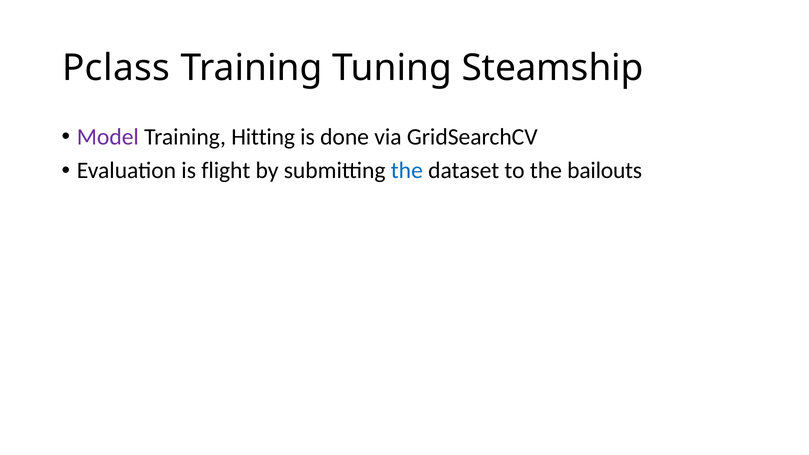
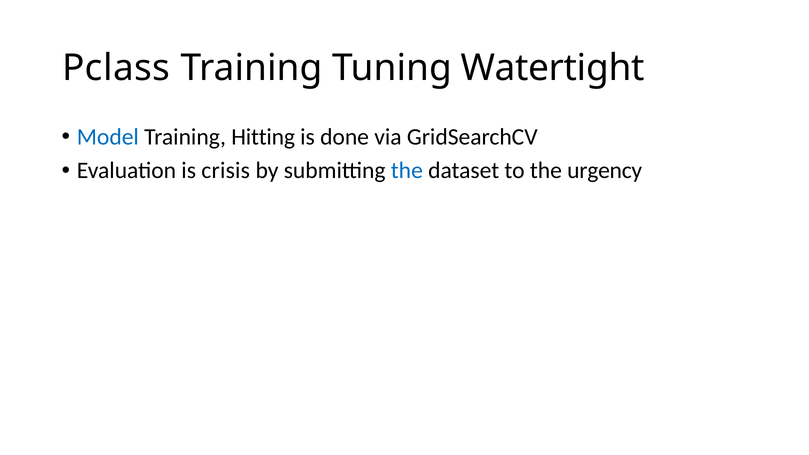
Steamship: Steamship -> Watertight (553, 68)
Model colour: purple -> blue (108, 137)
flight: flight -> crisis (226, 171)
bailouts: bailouts -> urgency (605, 171)
